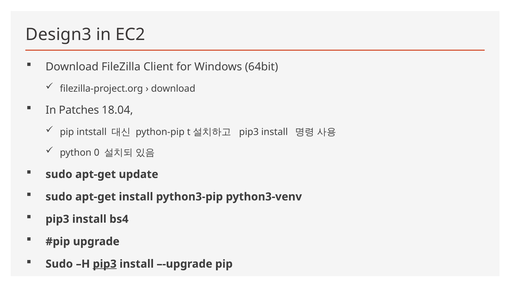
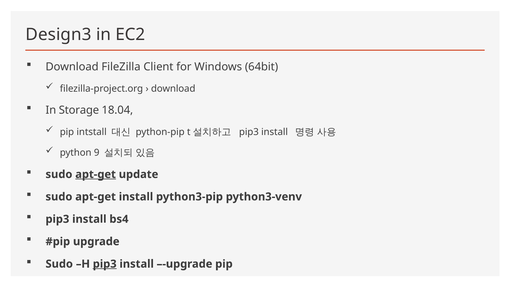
Patches: Patches -> Storage (79, 110)
0: 0 -> 9 (97, 153)
apt-get underline: none -> present (96, 174)
